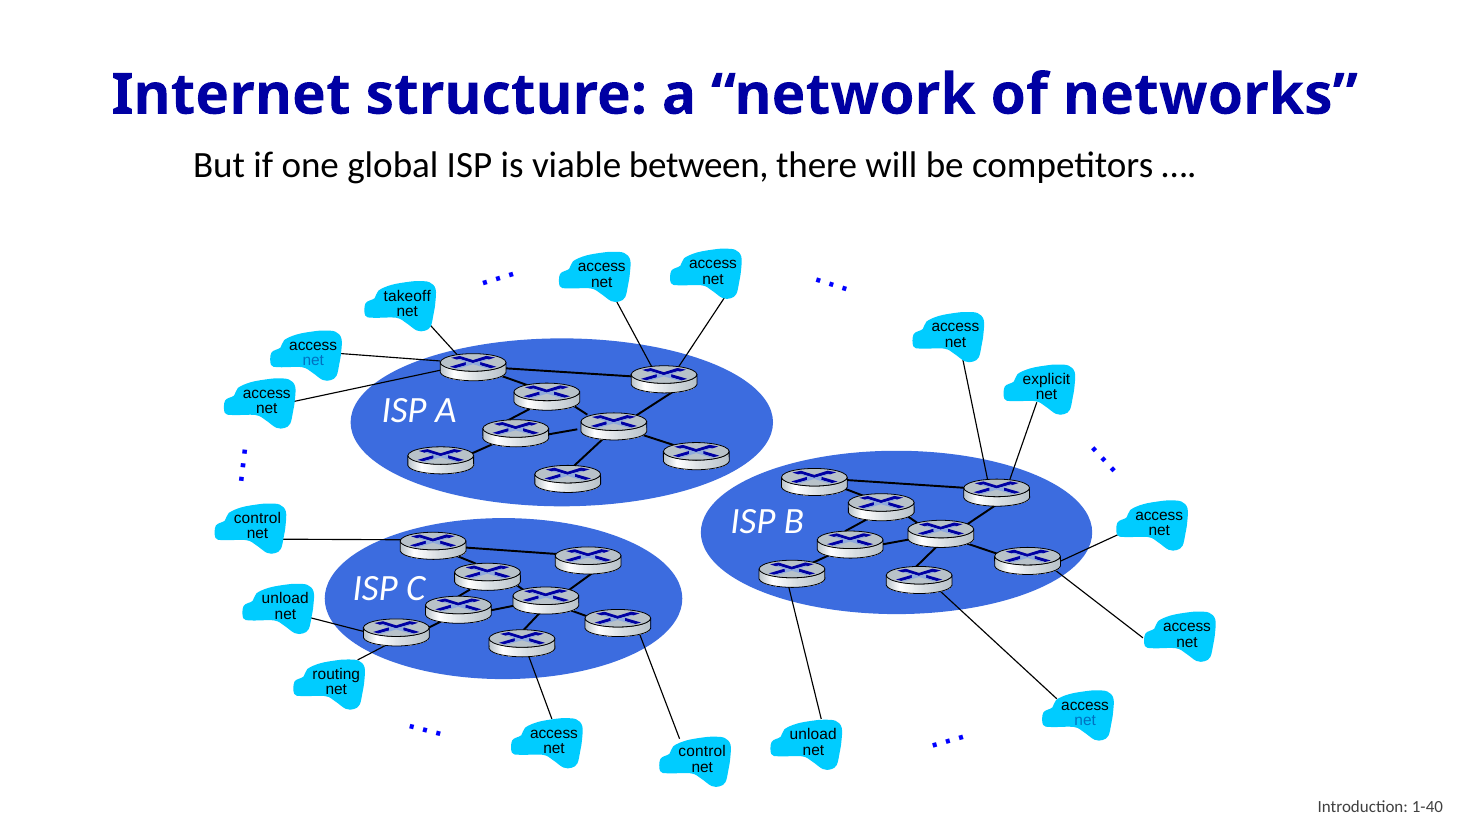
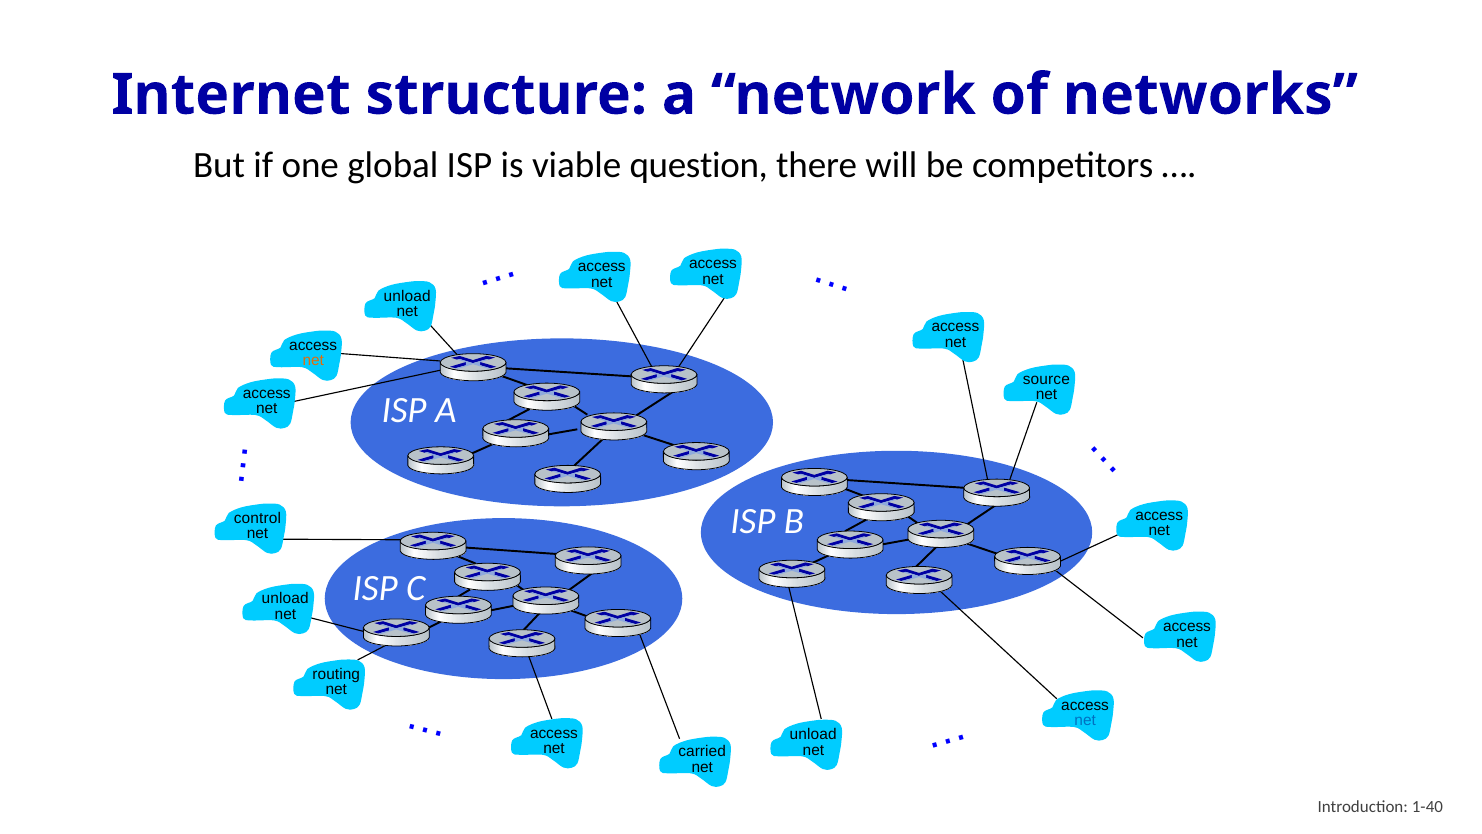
between: between -> question (699, 165)
takeoff: takeoff -> unload (407, 296)
net colour: blue -> orange (313, 361)
explicit: explicit -> source (1046, 379)
control: control -> carried (702, 751)
